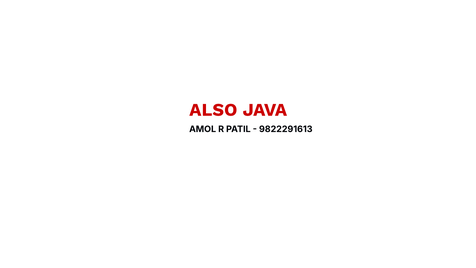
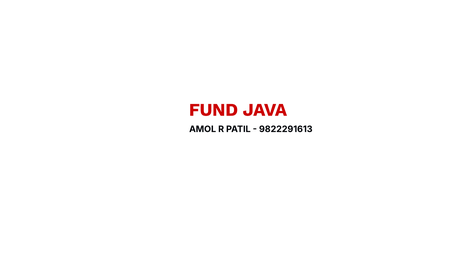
ALSO: ALSO -> FUND (213, 110)
